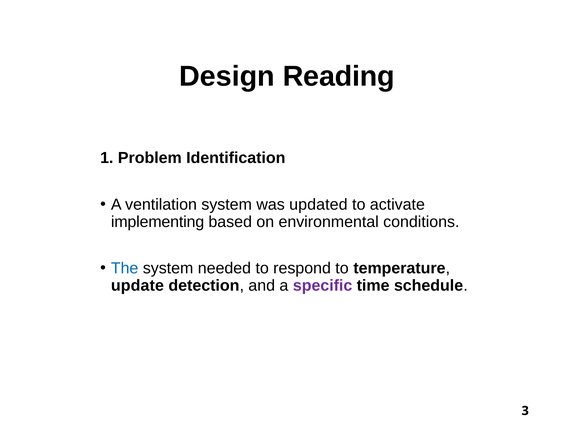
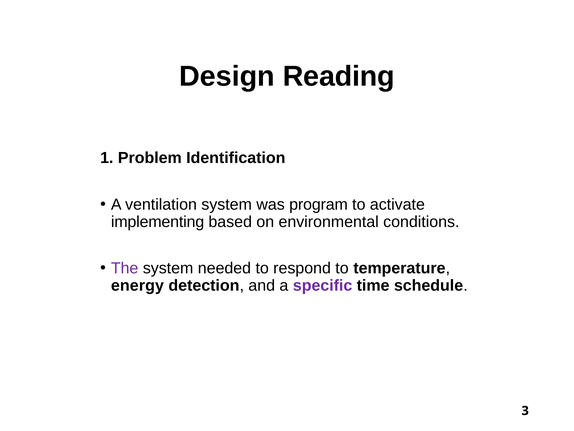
updated: updated -> program (319, 204)
The colour: blue -> purple (125, 268)
update: update -> energy (137, 285)
